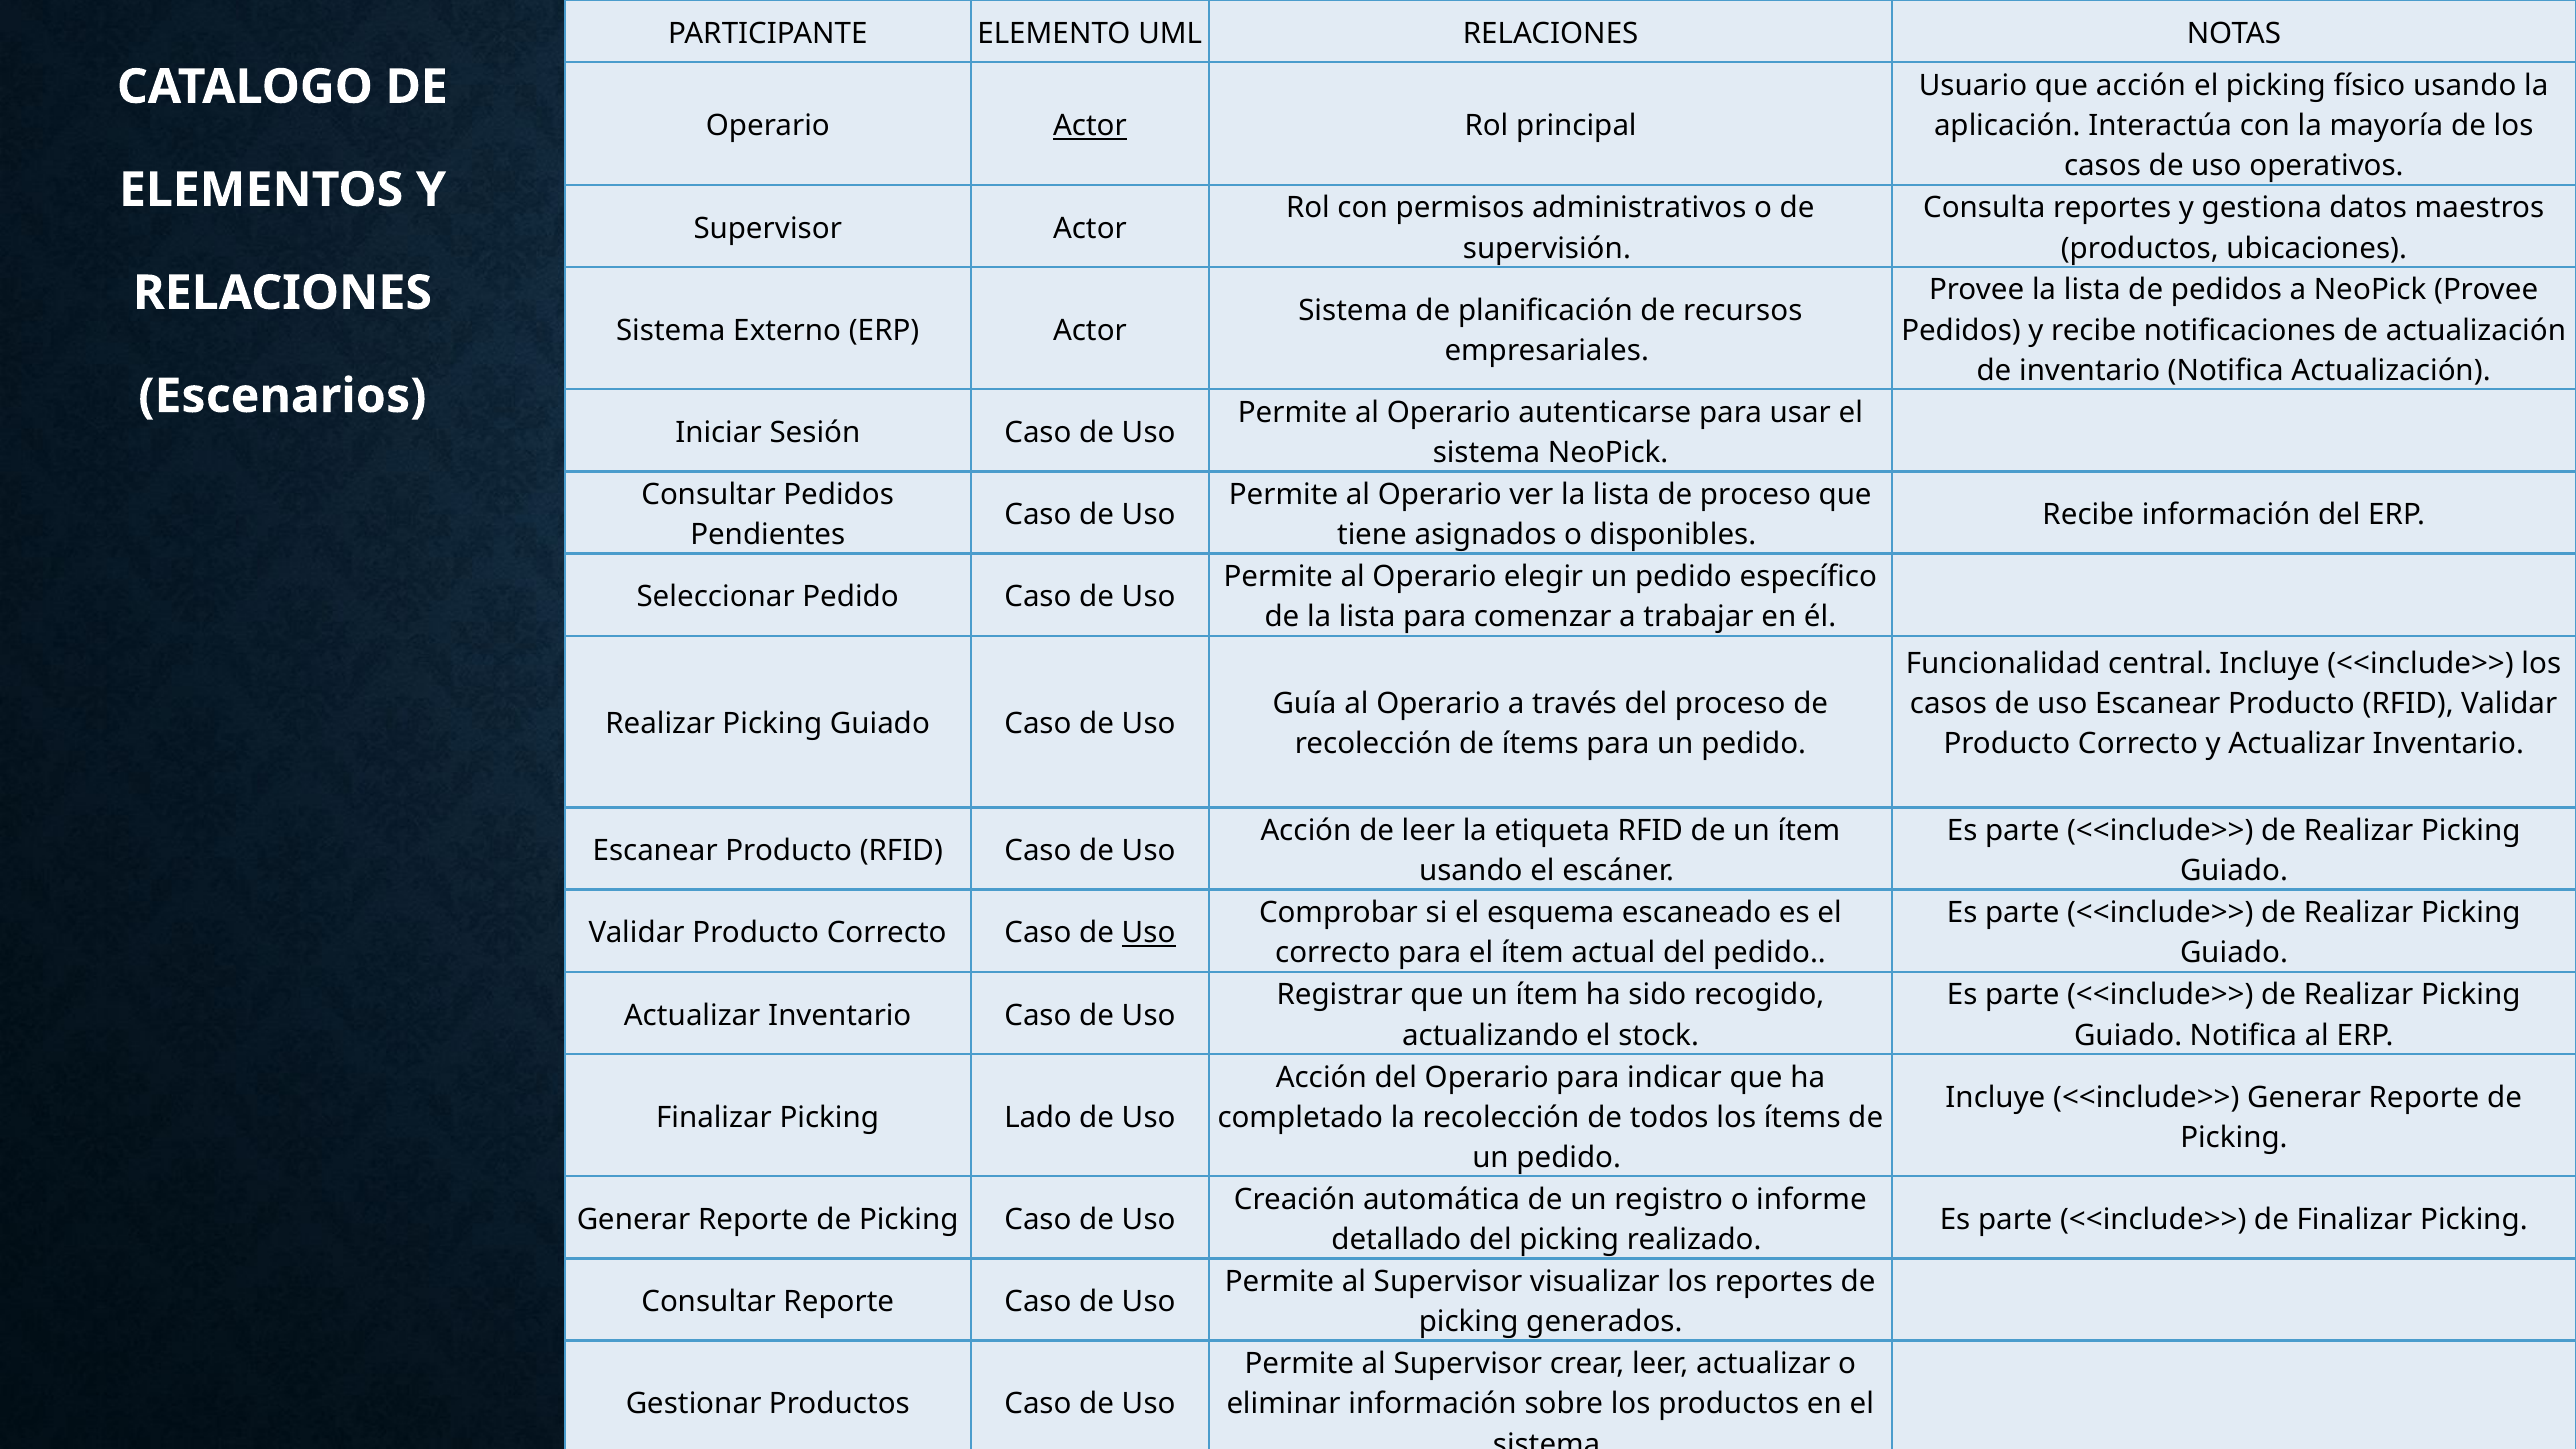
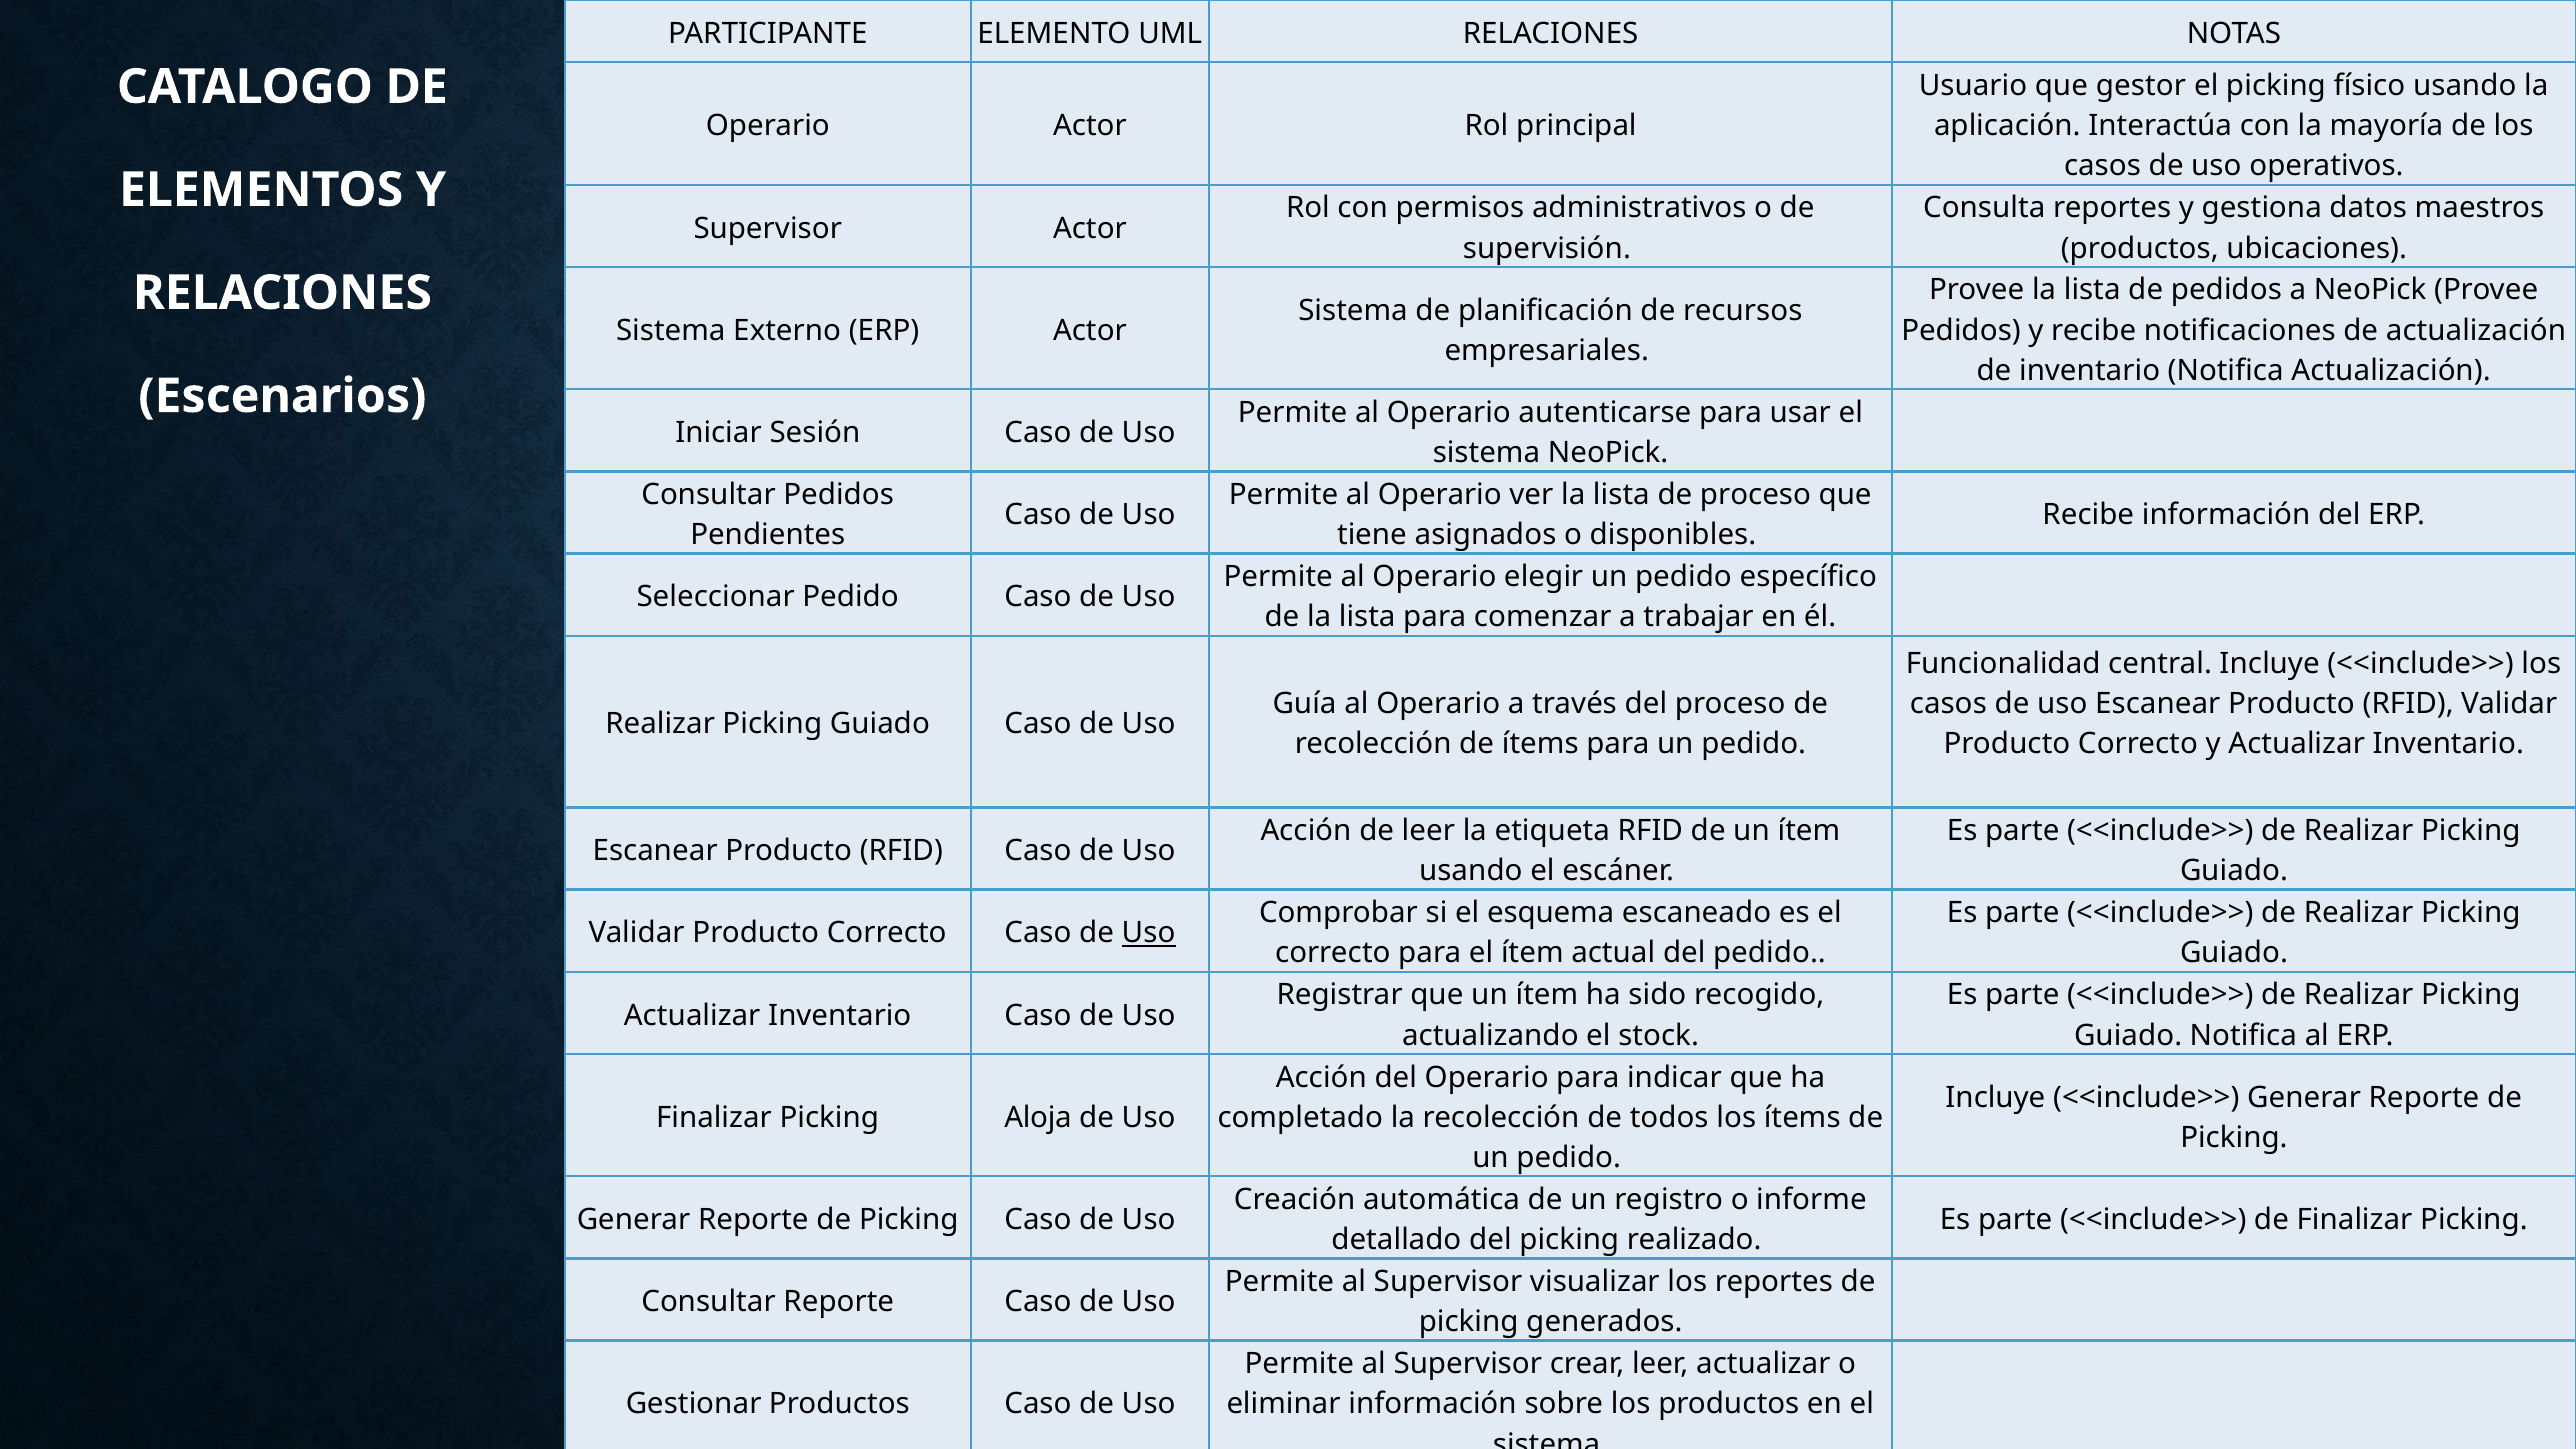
que acción: acción -> gestor (2141, 86)
Actor underline: present -> none (1090, 126)
Lado: Lado -> Aloja (1038, 1118)
